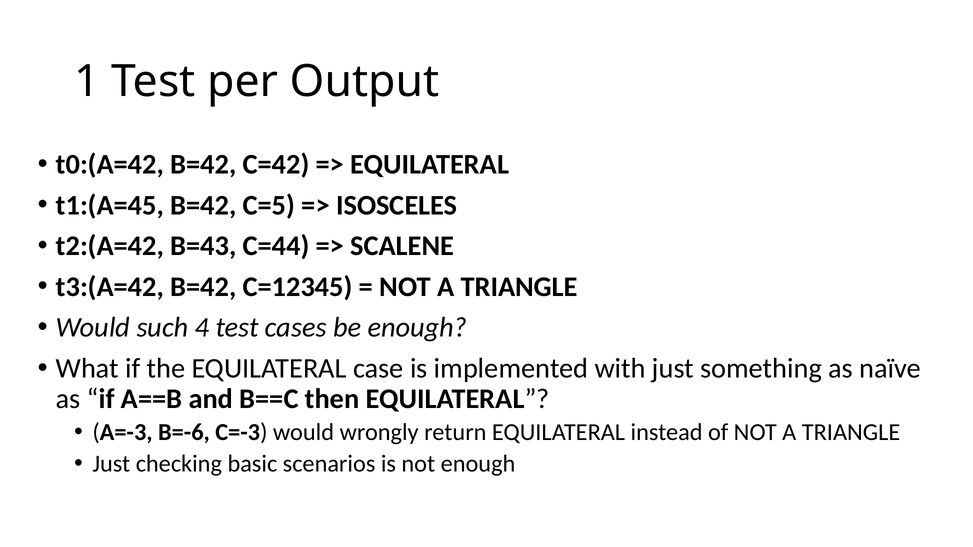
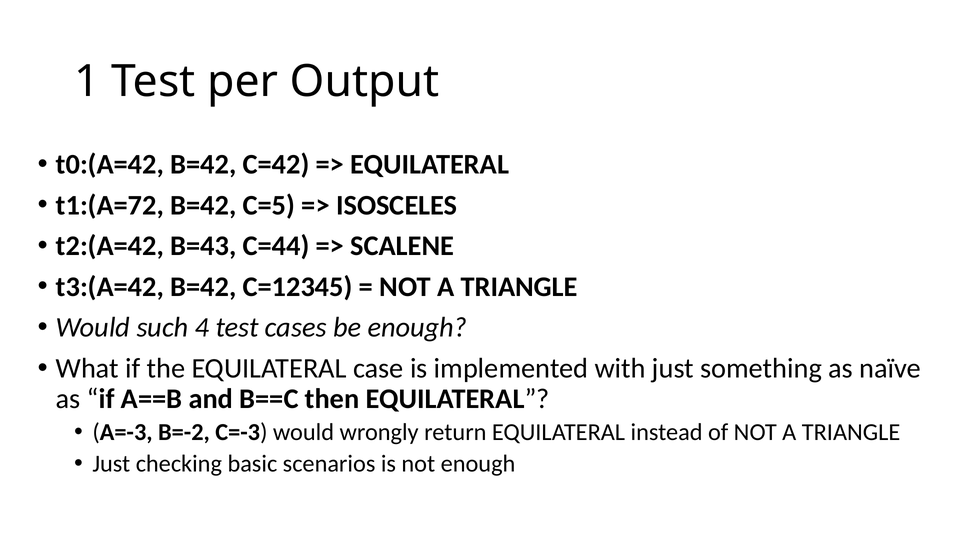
t1:(A=45: t1:(A=45 -> t1:(A=72 (110, 205)
B=-6: B=-6 -> B=-2 (184, 433)
